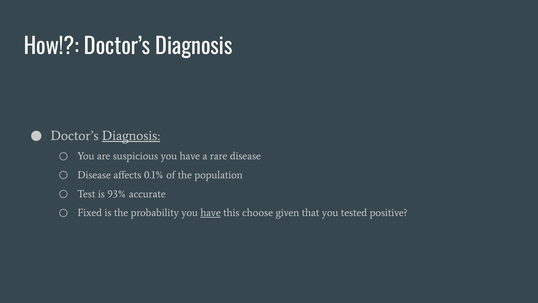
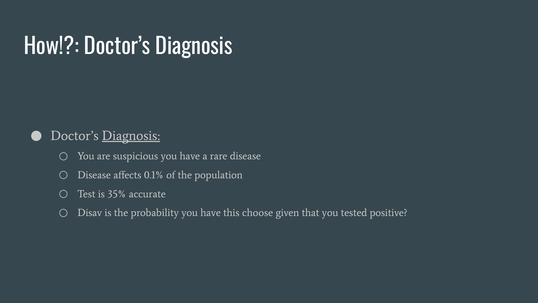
93%: 93% -> 35% (117, 194)
Fixed: Fixed -> Disav (90, 213)
have underline: present -> none (211, 213)
